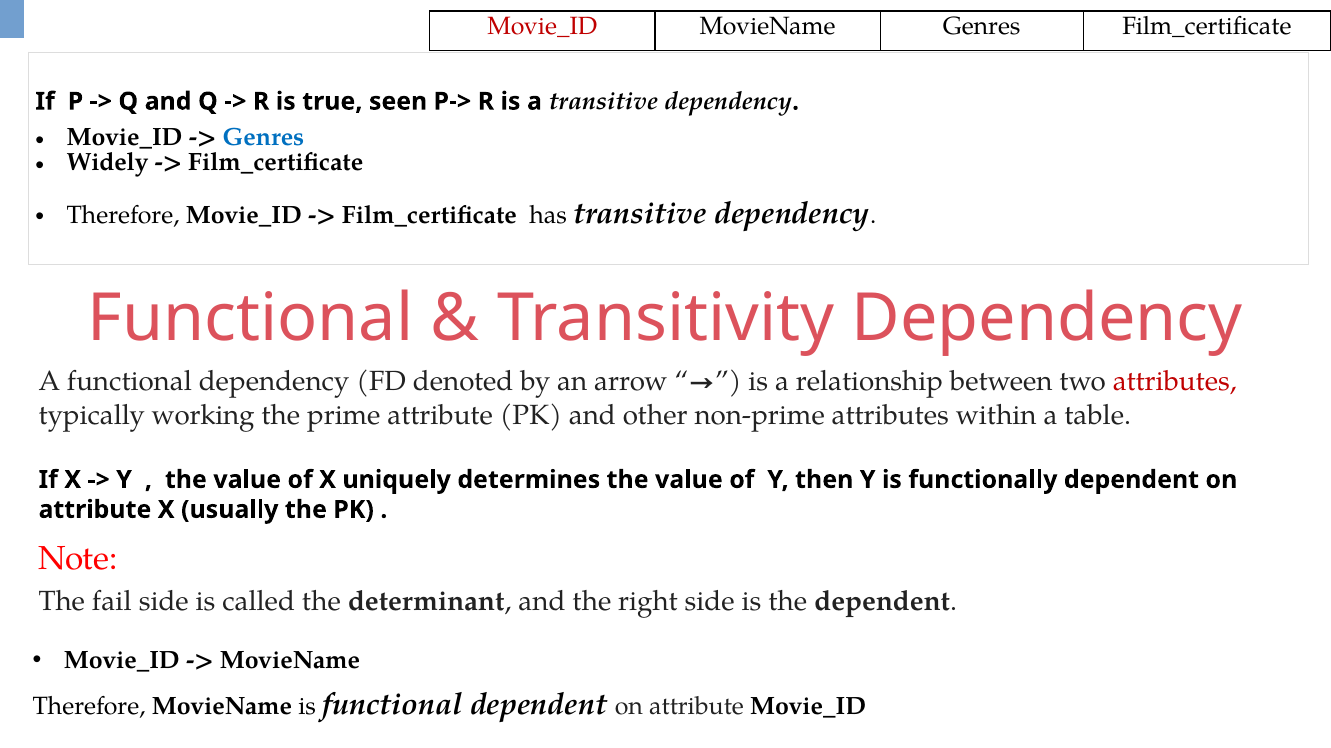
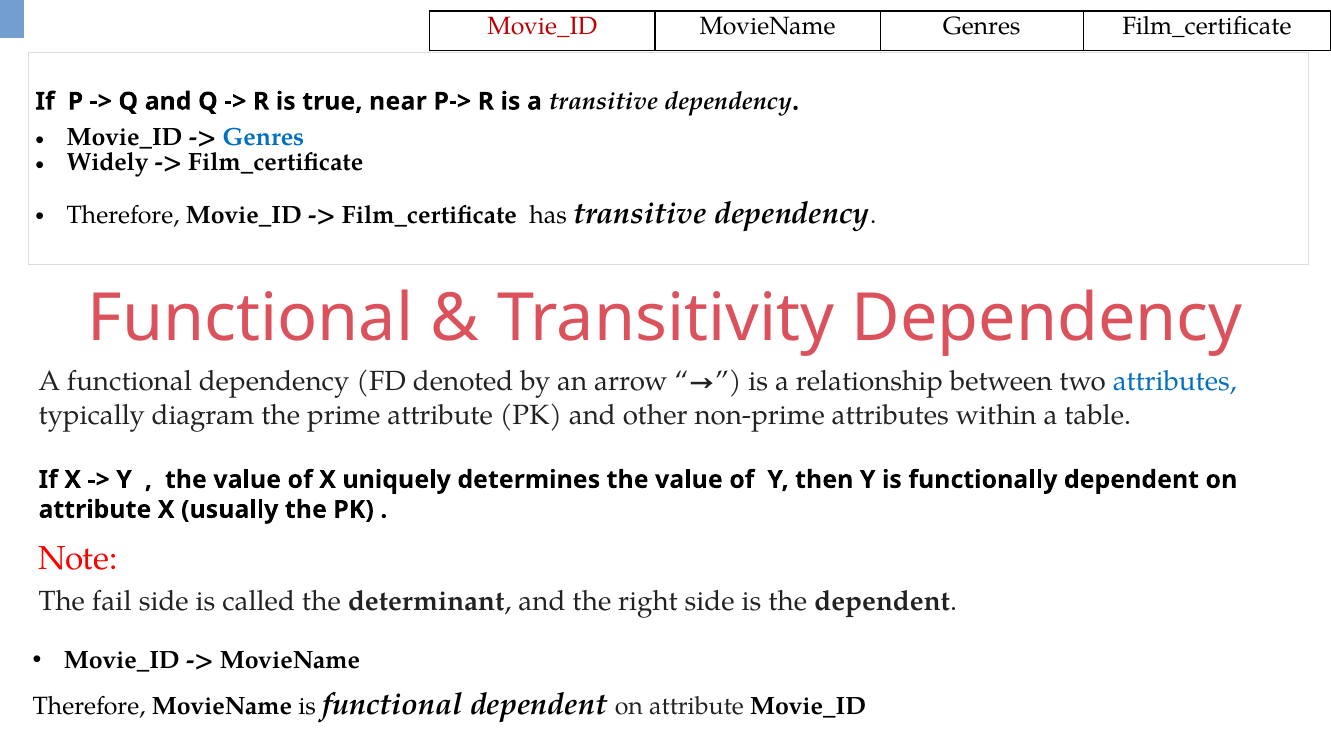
seen: seen -> near (398, 101)
attributes colour: red -> blue (1175, 382)
working: working -> diagram (203, 415)
